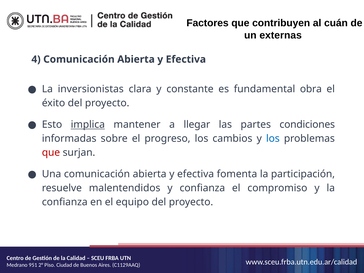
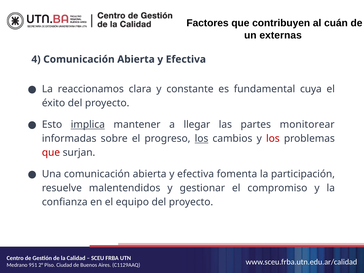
inversionistas: inversionistas -> reaccionamos (91, 89)
obra: obra -> cuya (311, 89)
condiciones: condiciones -> monitorear (307, 125)
los underline: none -> present (202, 139)
los colour: blue -> red (273, 139)
y confianza: confianza -> gestionar (202, 188)
